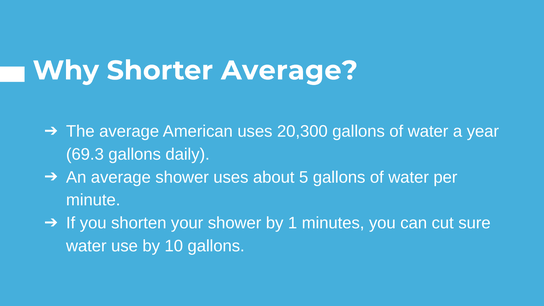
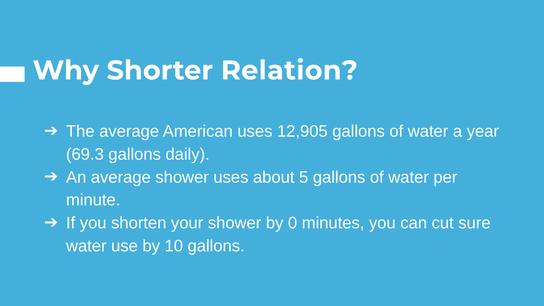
Shorter Average: Average -> Relation (289, 71)
20,300: 20,300 -> 12,905 (302, 131)
1: 1 -> 0 (293, 223)
